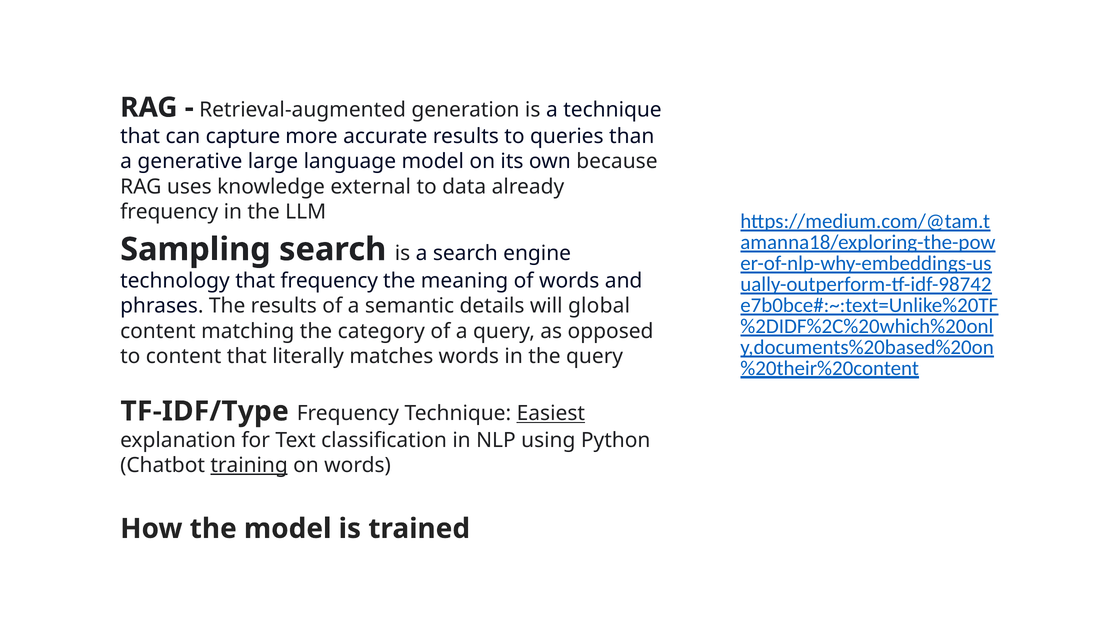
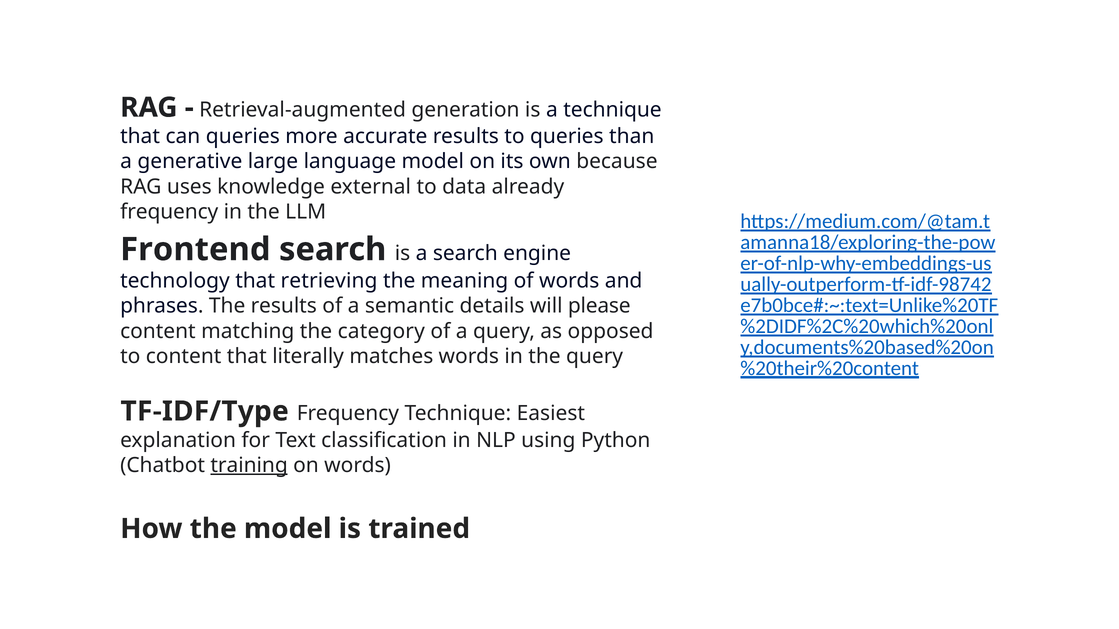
can capture: capture -> queries (243, 136)
Sampling: Sampling -> Frontend (195, 250)
that frequency: frequency -> retrieving (329, 281)
global: global -> please (599, 306)
Easiest underline: present -> none (551, 414)
